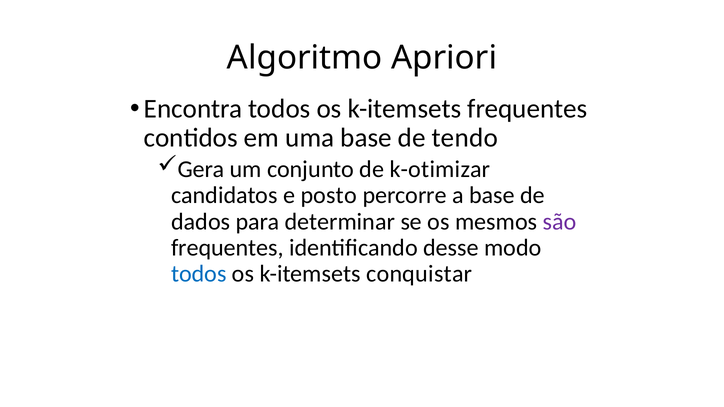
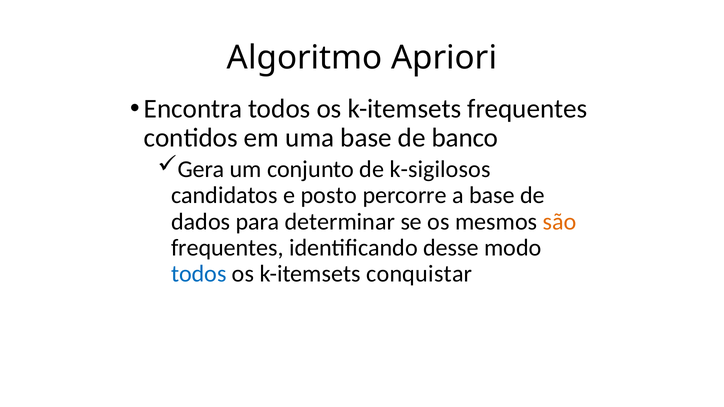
tendo: tendo -> banco (465, 138)
k-otimizar: k-otimizar -> k-sigilosos (440, 170)
são colour: purple -> orange (560, 222)
